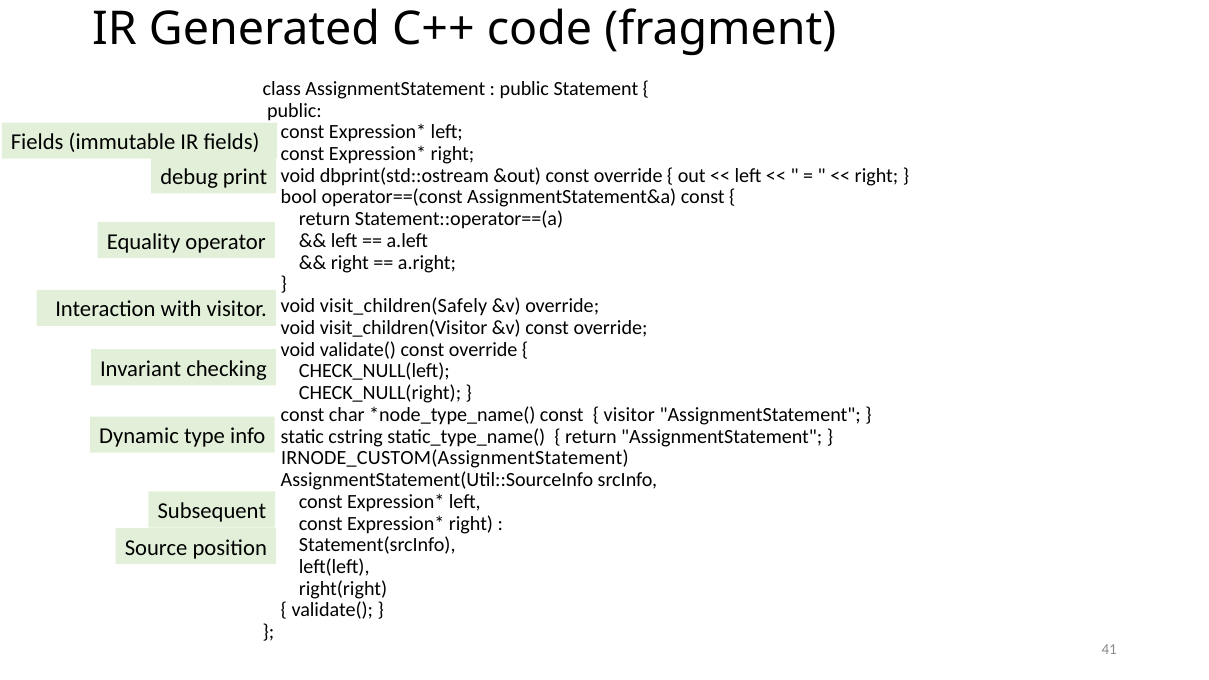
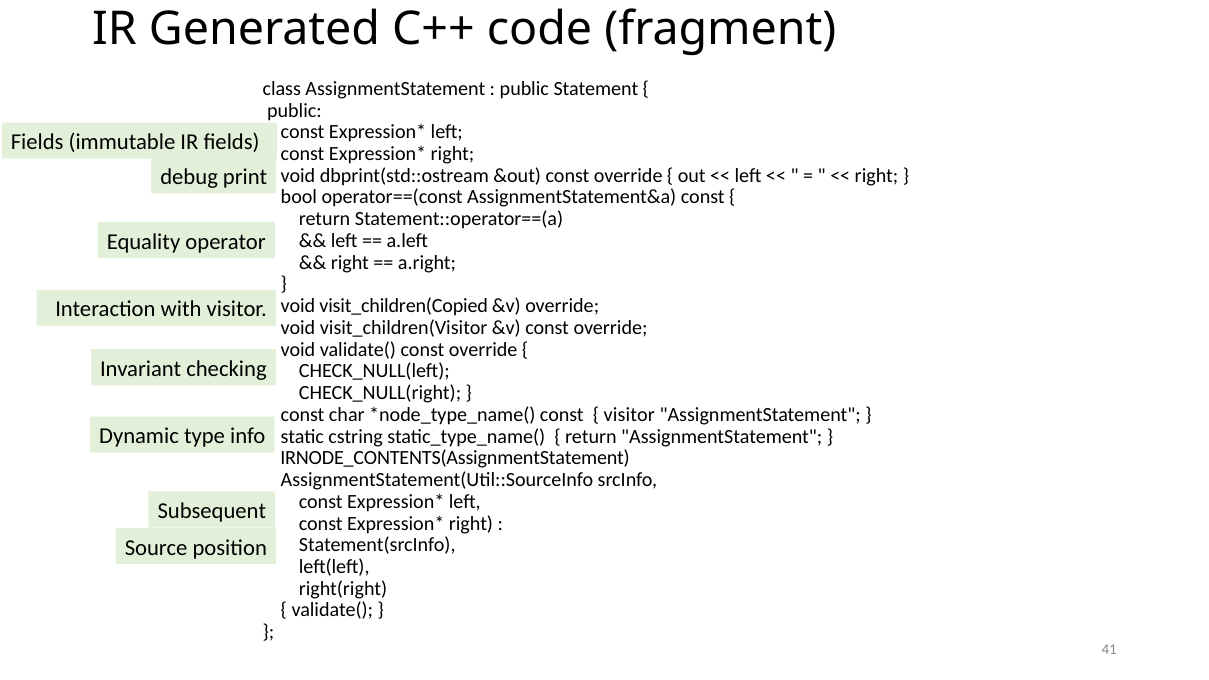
visit_children(Safely: visit_children(Safely -> visit_children(Copied (404, 306)
IRNODE_CUSTOM(AssignmentStatement: IRNODE_CUSTOM(AssignmentStatement -> IRNODE_CONTENTS(AssignmentStatement (455, 458)
